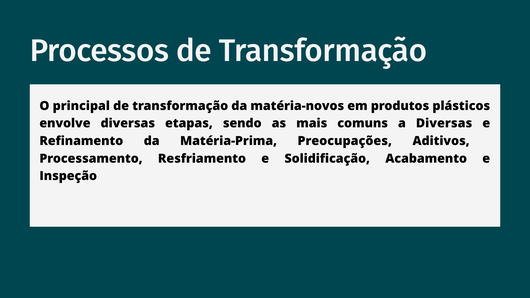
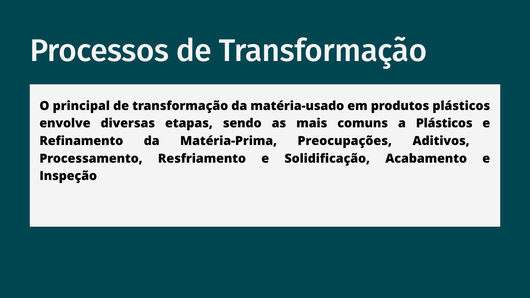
matéria-novos: matéria-novos -> matéria-usado (297, 106)
a Diversas: Diversas -> Plásticos (444, 124)
